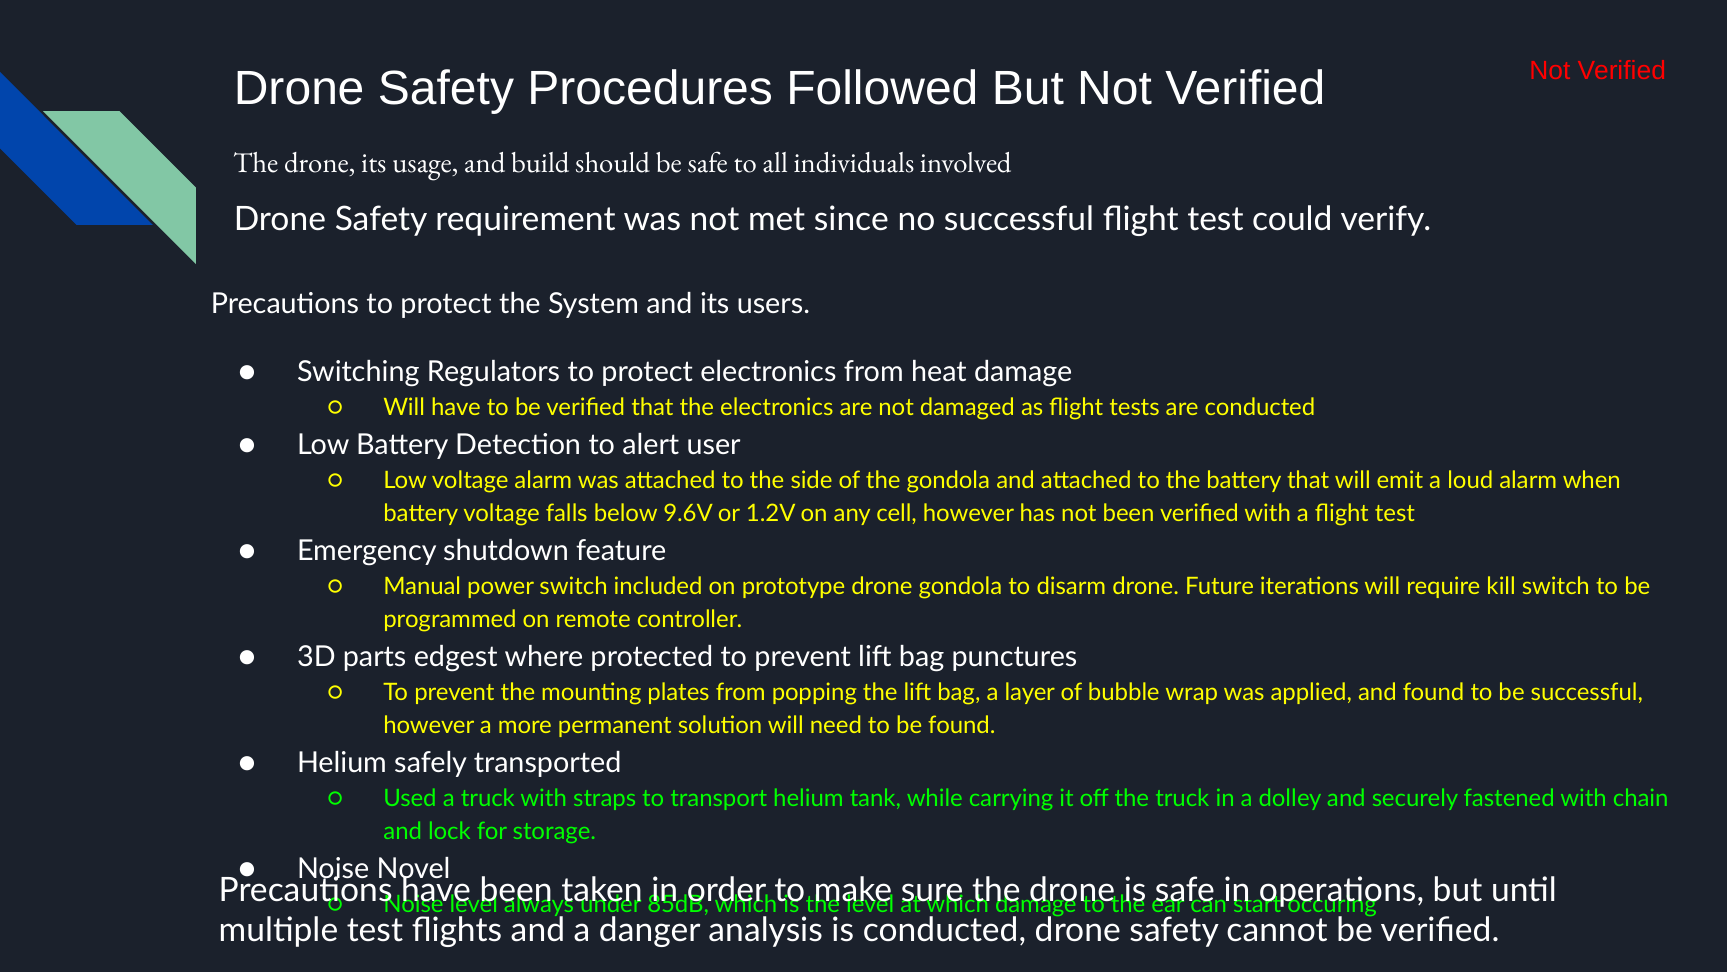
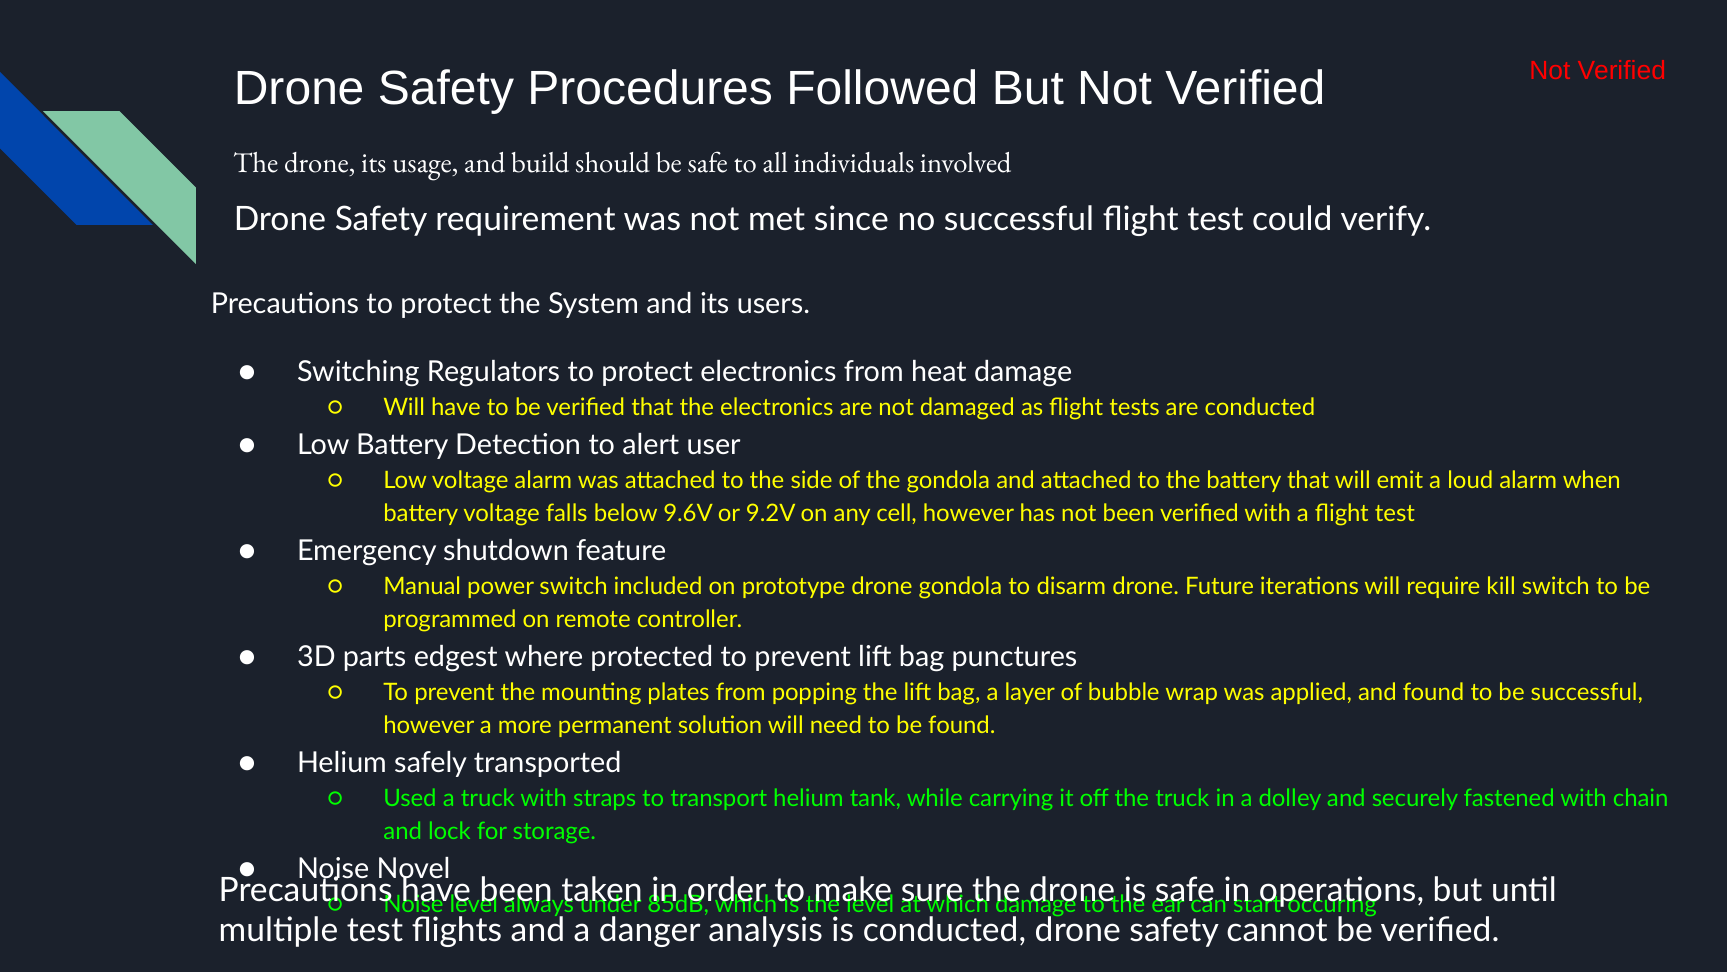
1.2V: 1.2V -> 9.2V (771, 514)
